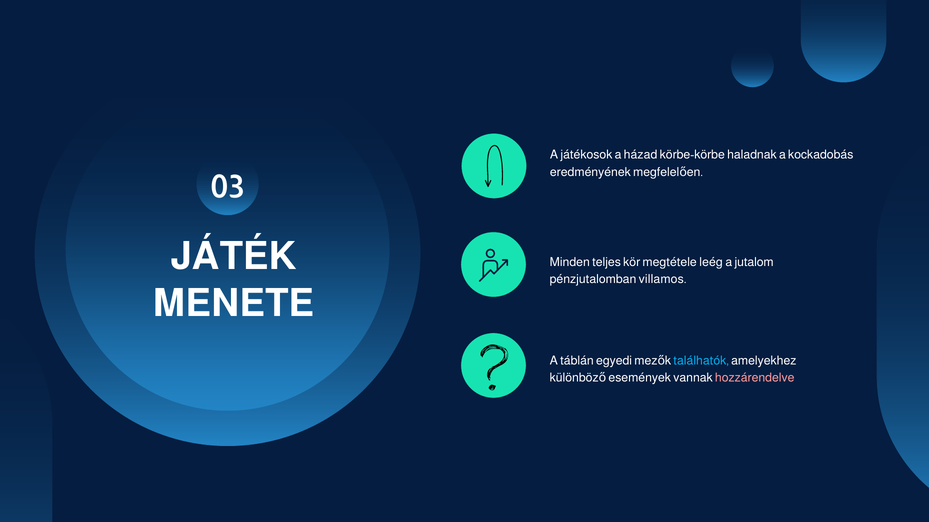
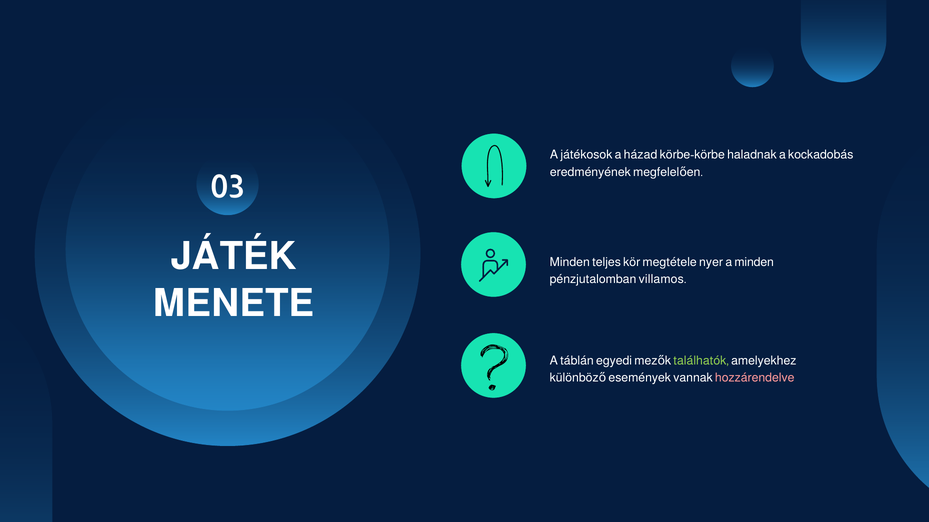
leég: leég -> nyer (711, 262)
a jutalom: jutalom -> minden (754, 262)
találhatók colour: light blue -> light green (701, 361)
